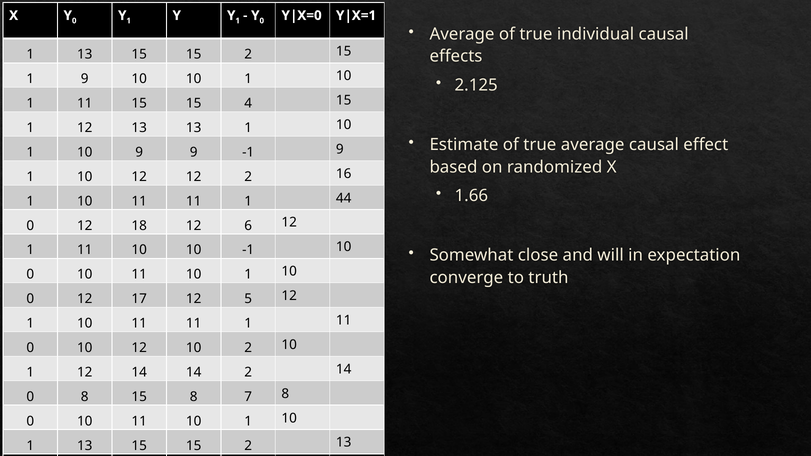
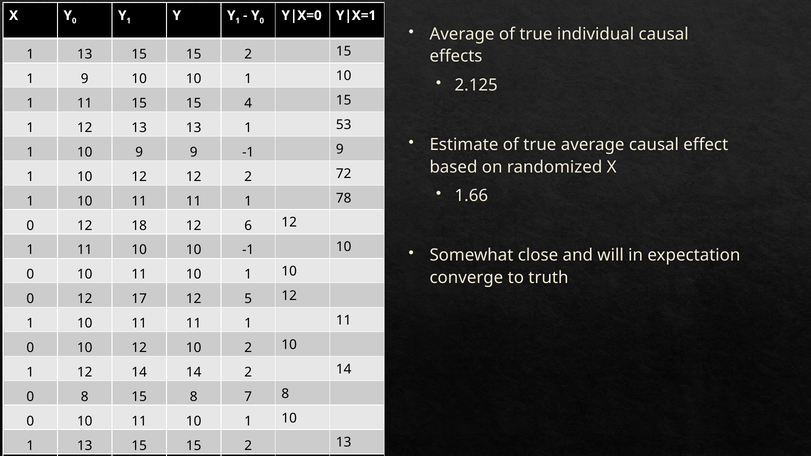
10: 10 -> 53 (344, 125)
16: 16 -> 72 (344, 174)
44: 44 -> 78 (344, 198)
